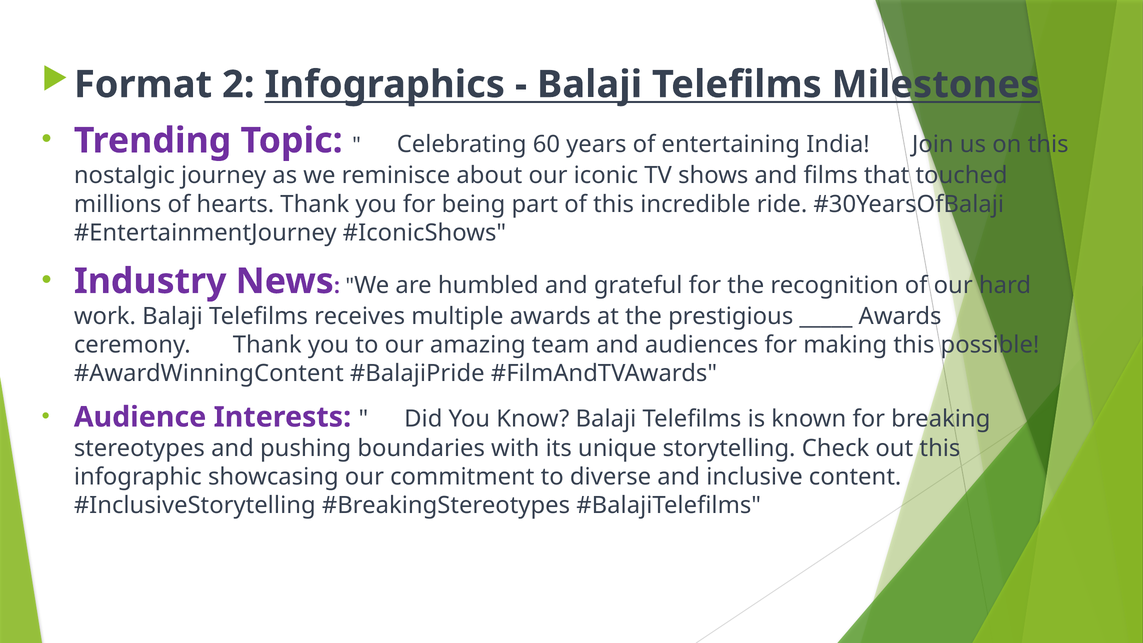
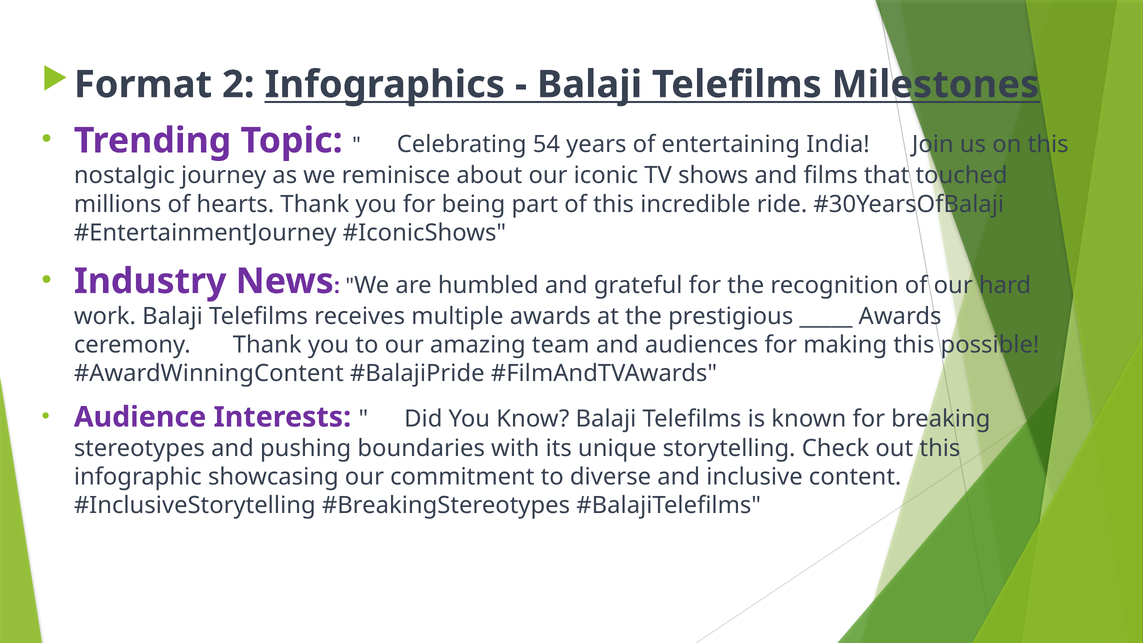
60: 60 -> 54 (546, 145)
